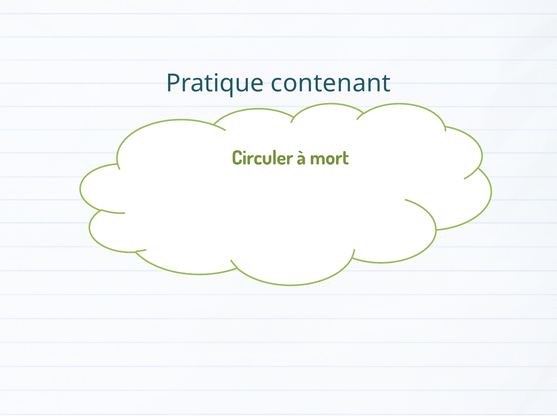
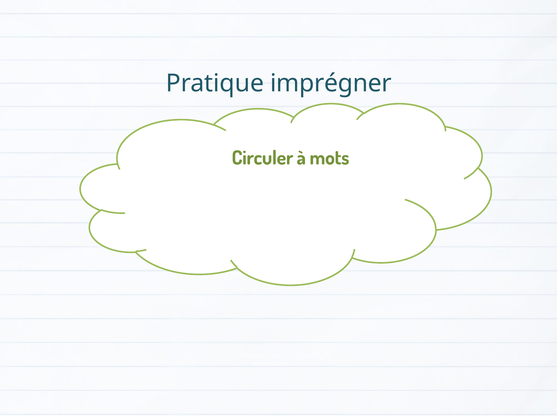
contenant: contenant -> imprégner (331, 83)
mort: mort -> mots (329, 158)
